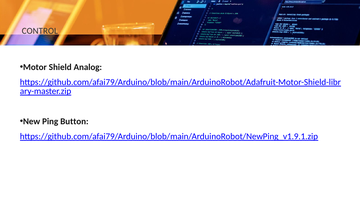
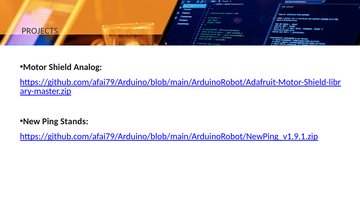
CONTROL: CONTROL -> PROJECTS (40, 31)
Button: Button -> Stands (74, 121)
